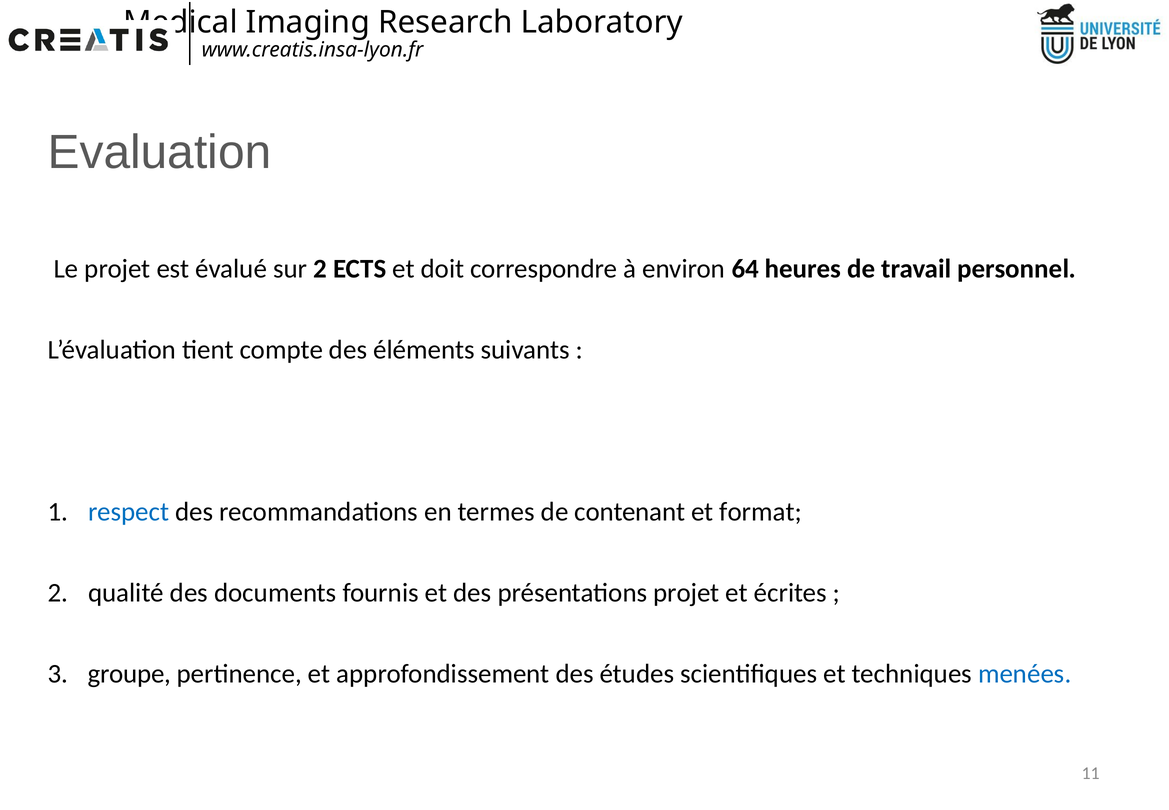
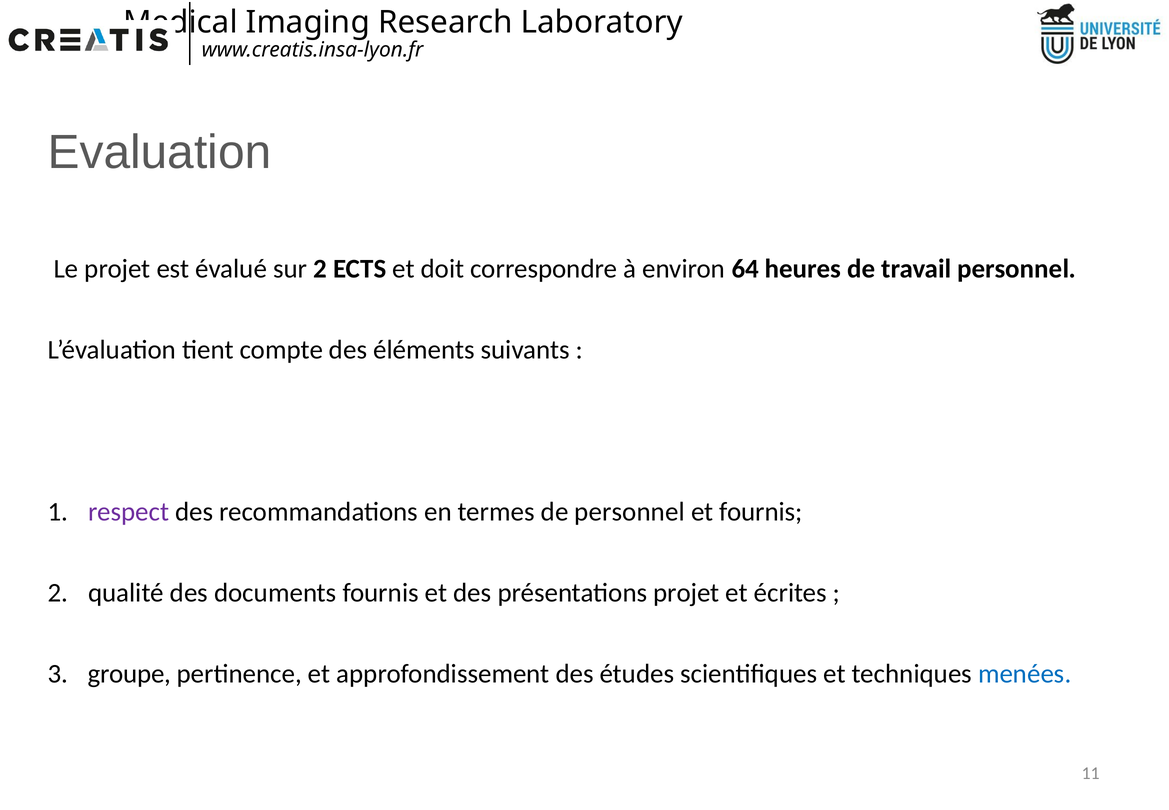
respect colour: blue -> purple (129, 511)
de contenant: contenant -> personnel (630, 511)
et format: format -> fournis (761, 511)
